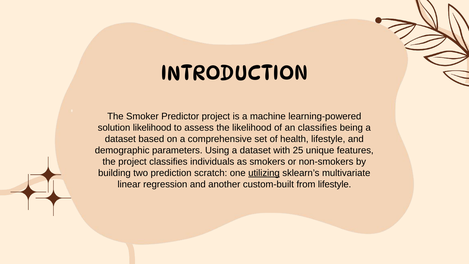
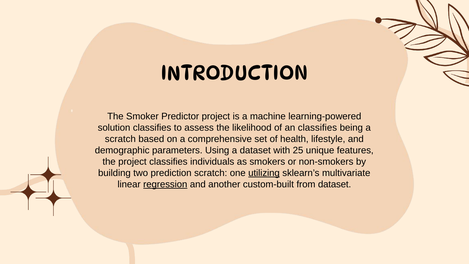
solution likelihood: likelihood -> classifies (152, 127)
dataset: dataset -> scratch (120, 139)
regression underline: none -> present (165, 184)
from lifestyle: lifestyle -> dataset (335, 184)
